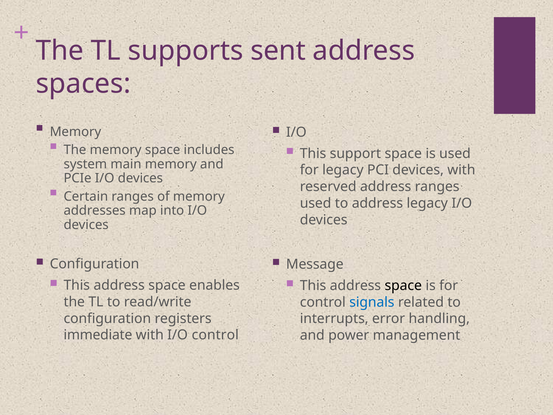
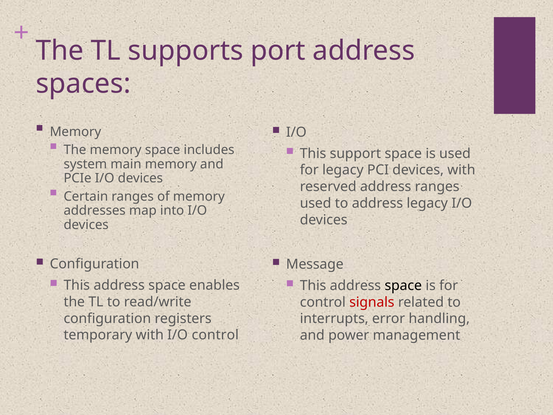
sent: sent -> port (278, 51)
signals colour: blue -> red (372, 302)
immediate: immediate -> temporary (98, 335)
